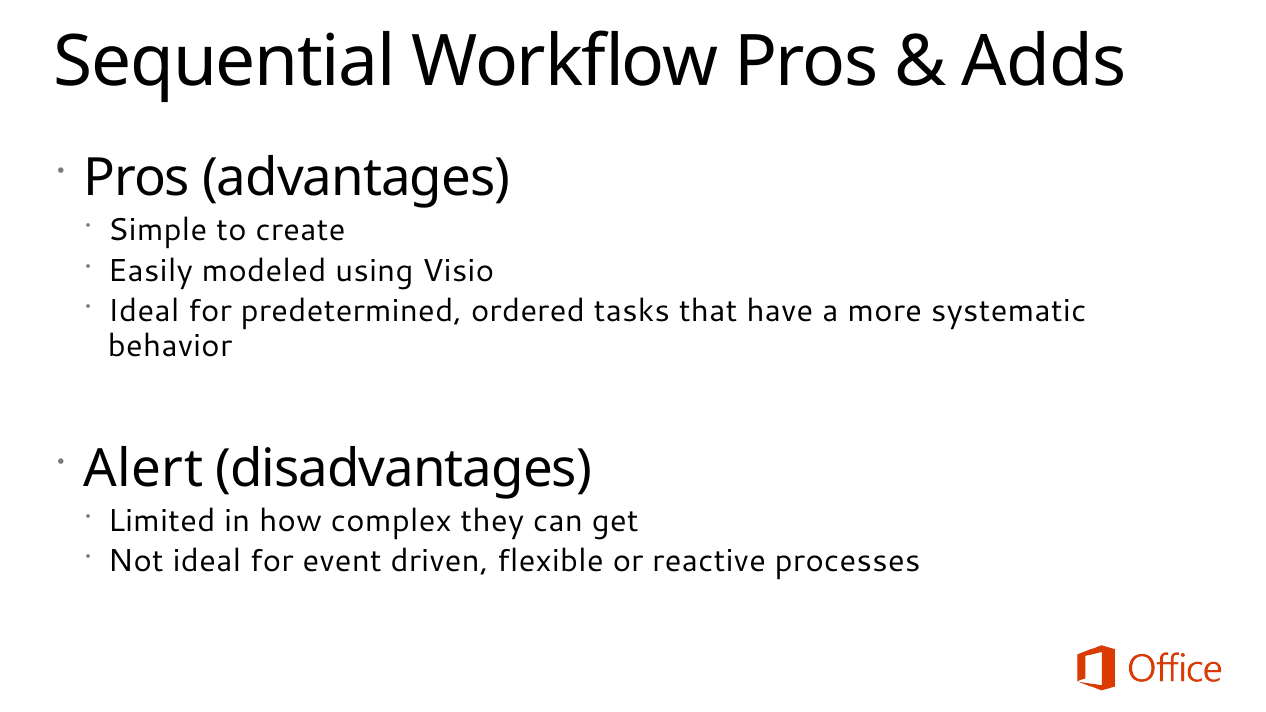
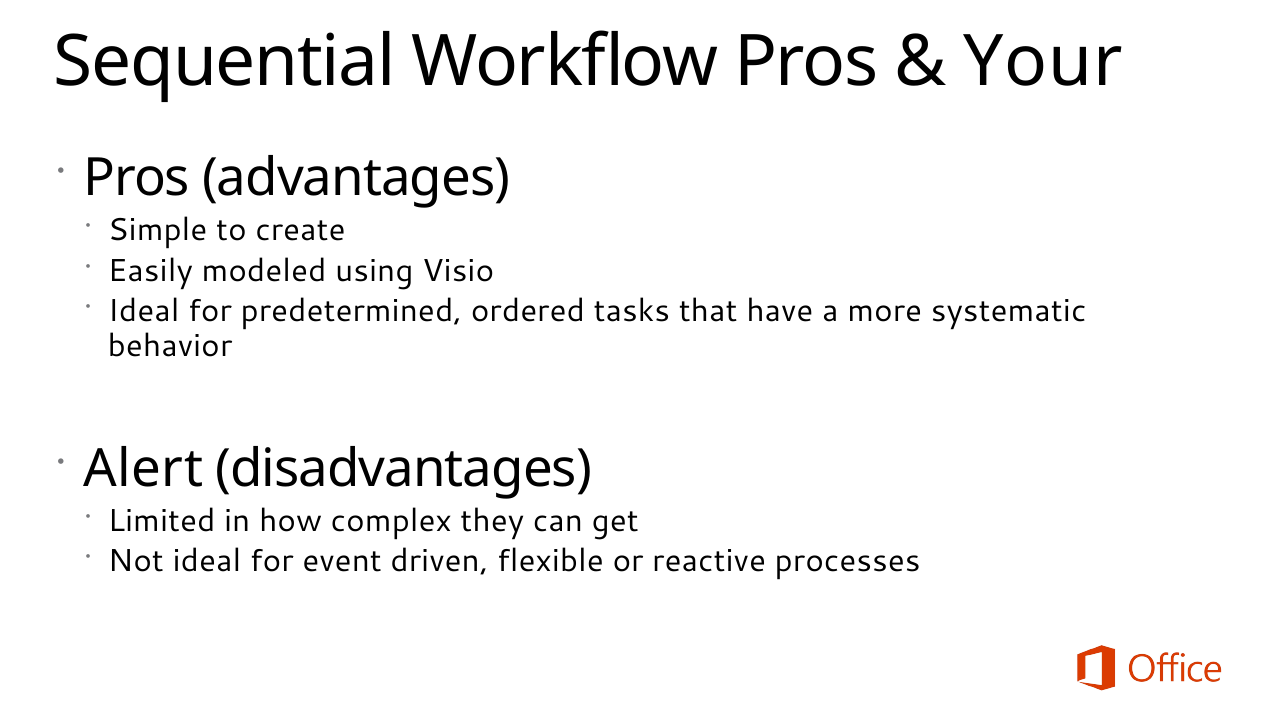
Adds: Adds -> Your (1043, 62)
